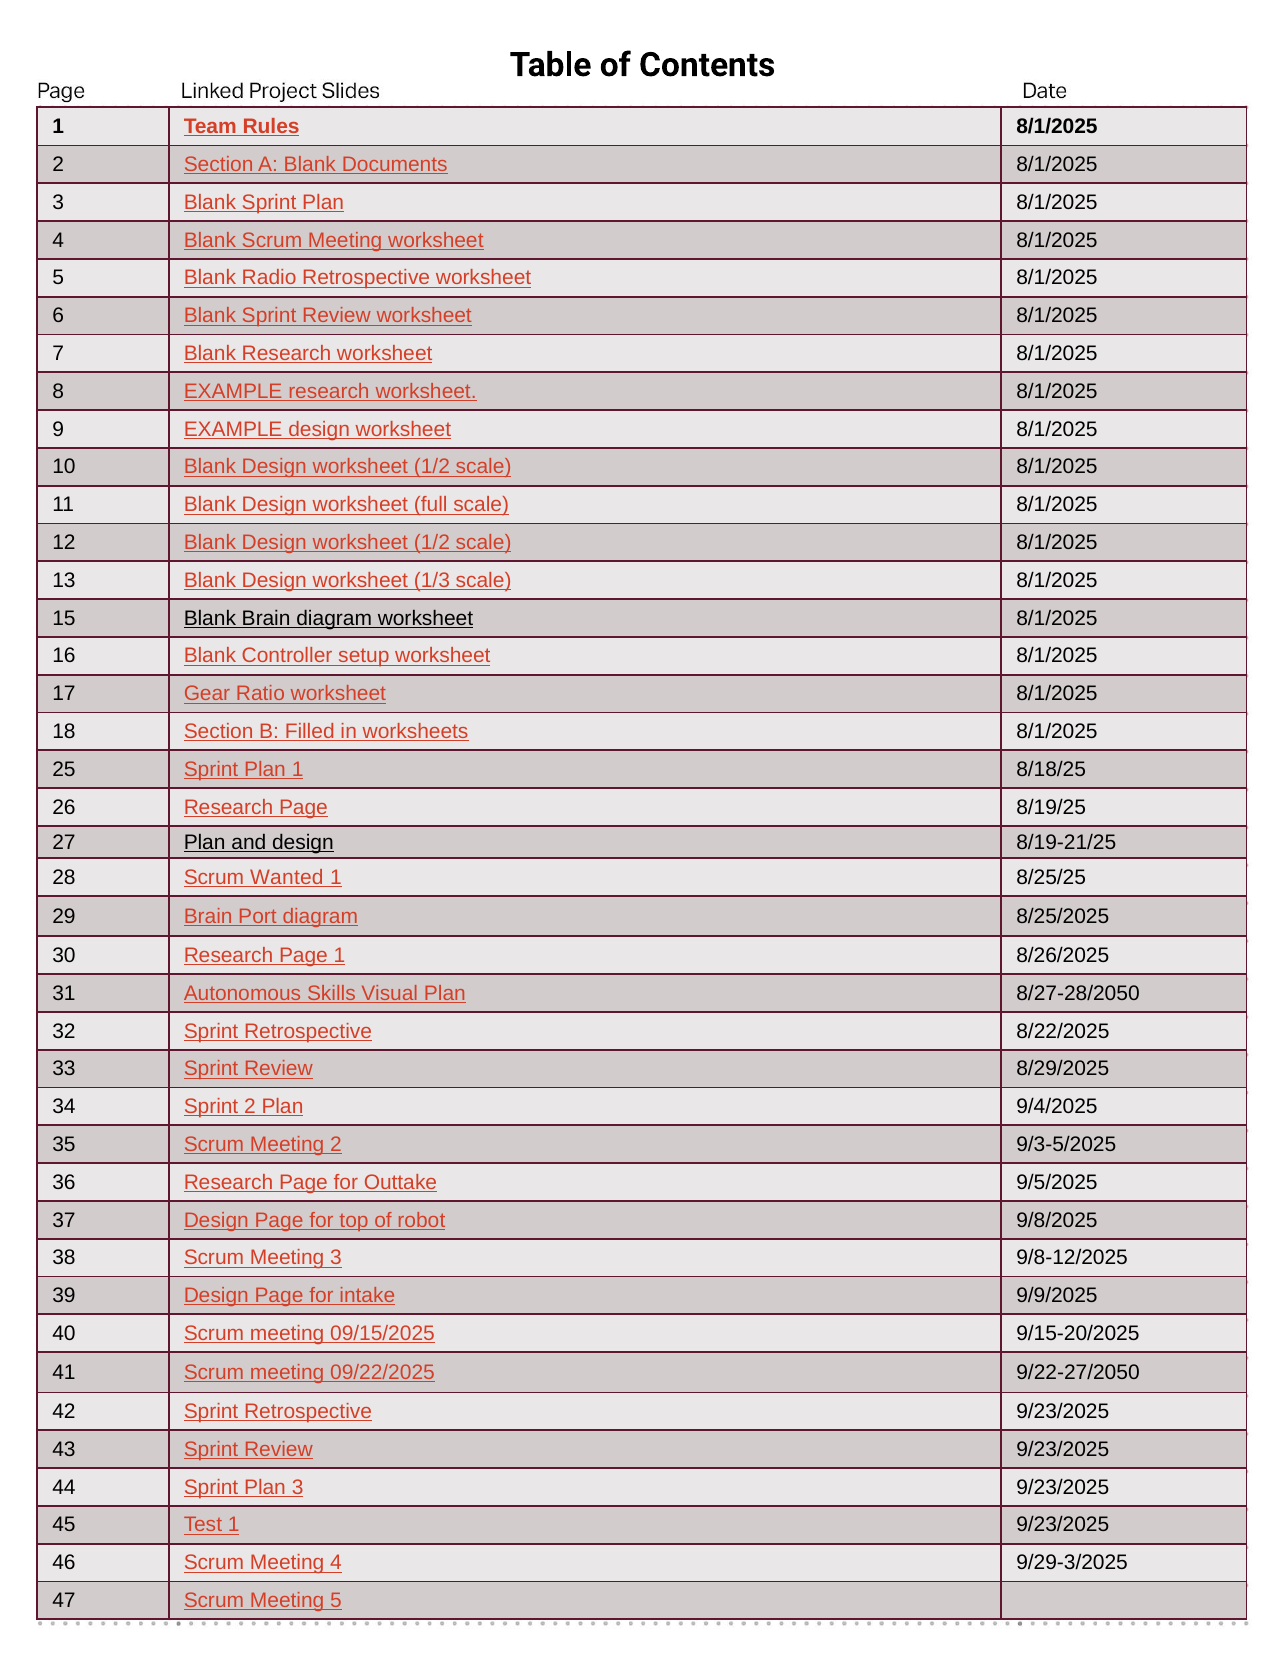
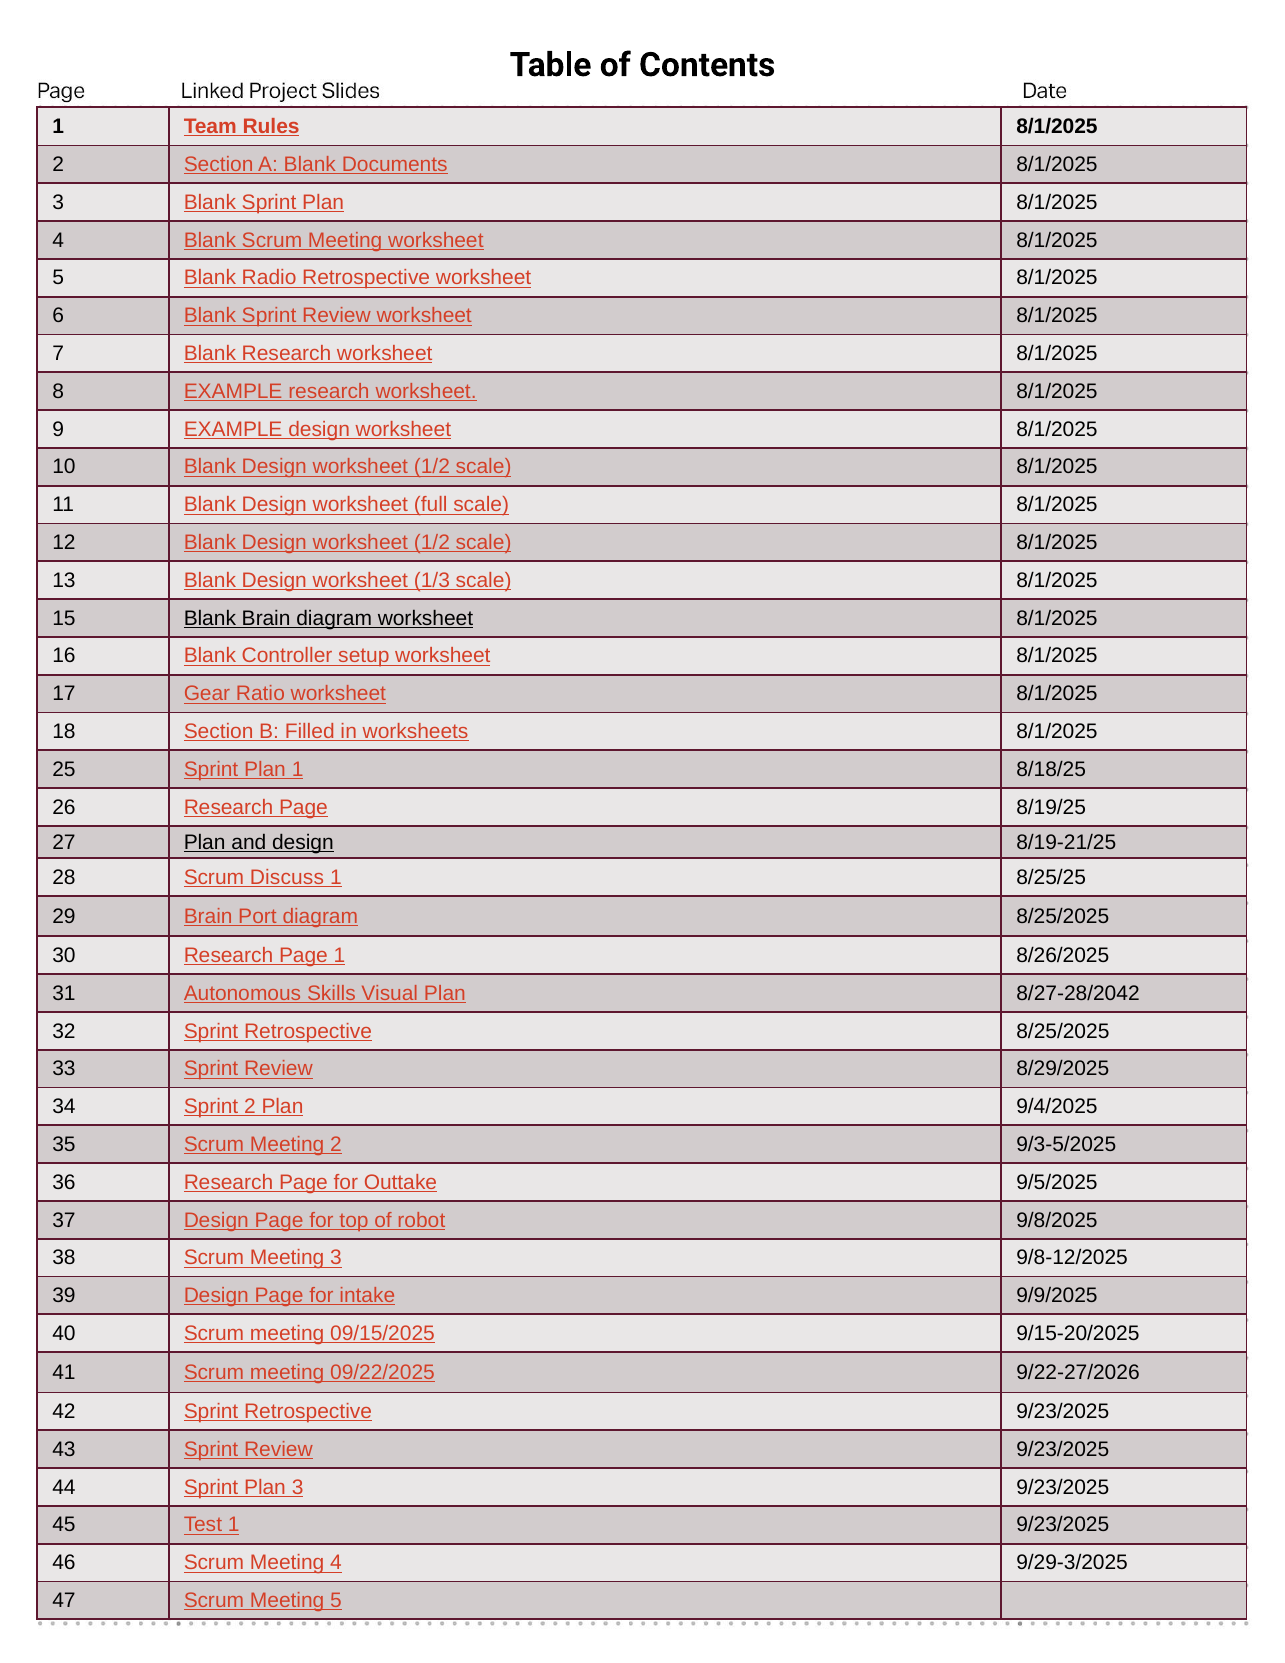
Wanted: Wanted -> Discuss (287, 877)
8/27-28/2050: 8/27-28/2050 -> 8/27-28/2042 (1078, 993)
Retrospective 8/22/2025: 8/22/2025 -> 8/25/2025 (1063, 1031)
9/22-27/2050: 9/22-27/2050 -> 9/22-27/2026 (1078, 1373)
